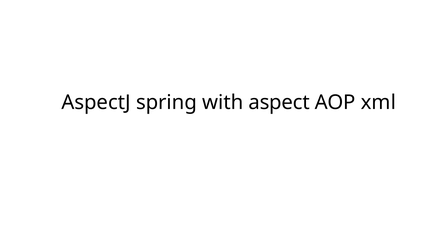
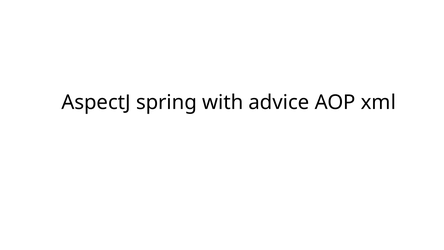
aspect: aspect -> advice (279, 102)
